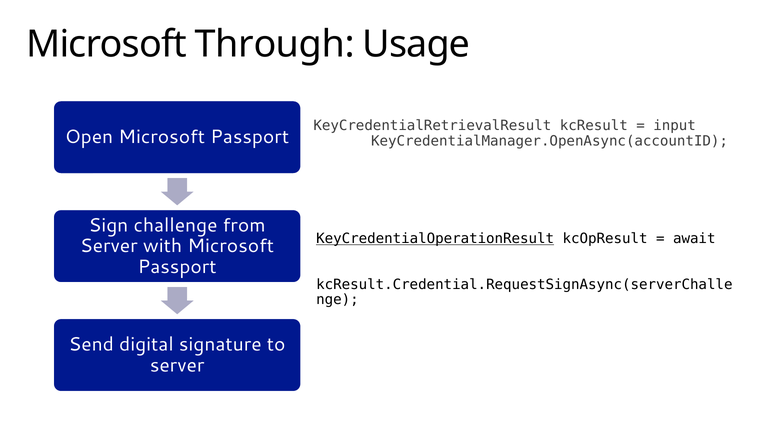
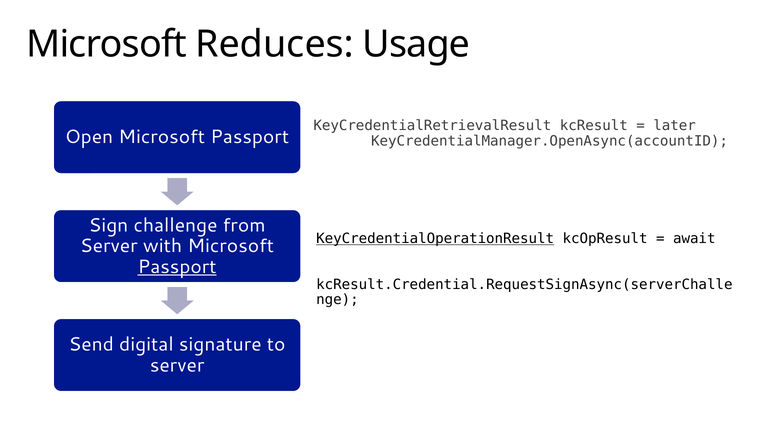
Through: Through -> Reduces (275, 44)
input: input -> later (675, 126)
Passport underline: none -> present (177, 267)
